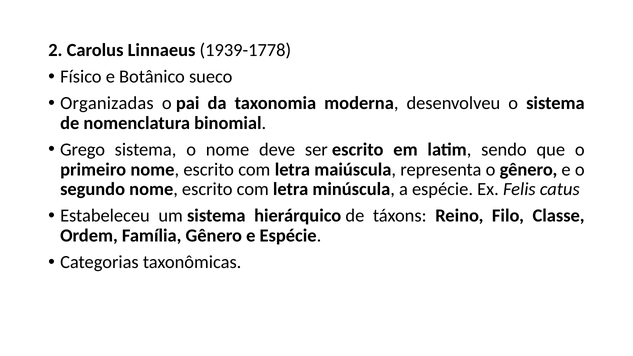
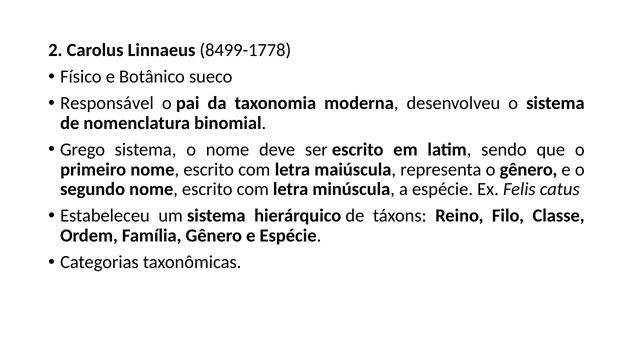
1939-1778: 1939-1778 -> 8499-1778 (245, 50)
Organizadas: Organizadas -> Responsável (107, 103)
